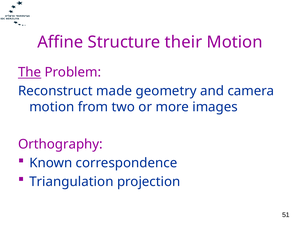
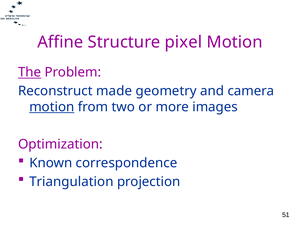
their: their -> pixel (183, 42)
motion underline: none -> present (52, 107)
Orthography: Orthography -> Optimization (60, 144)
